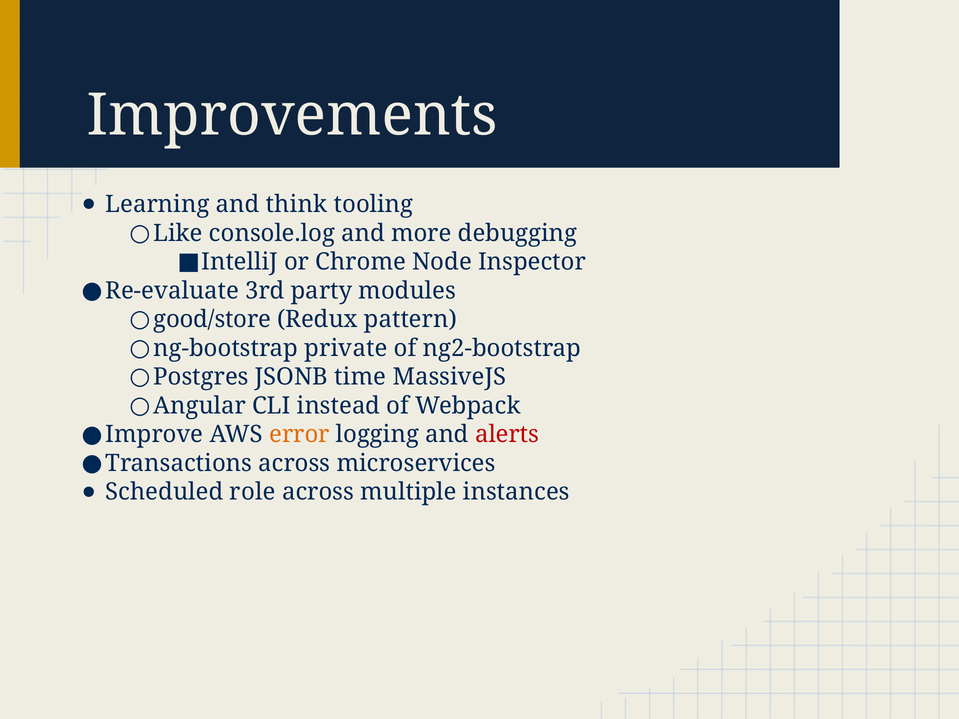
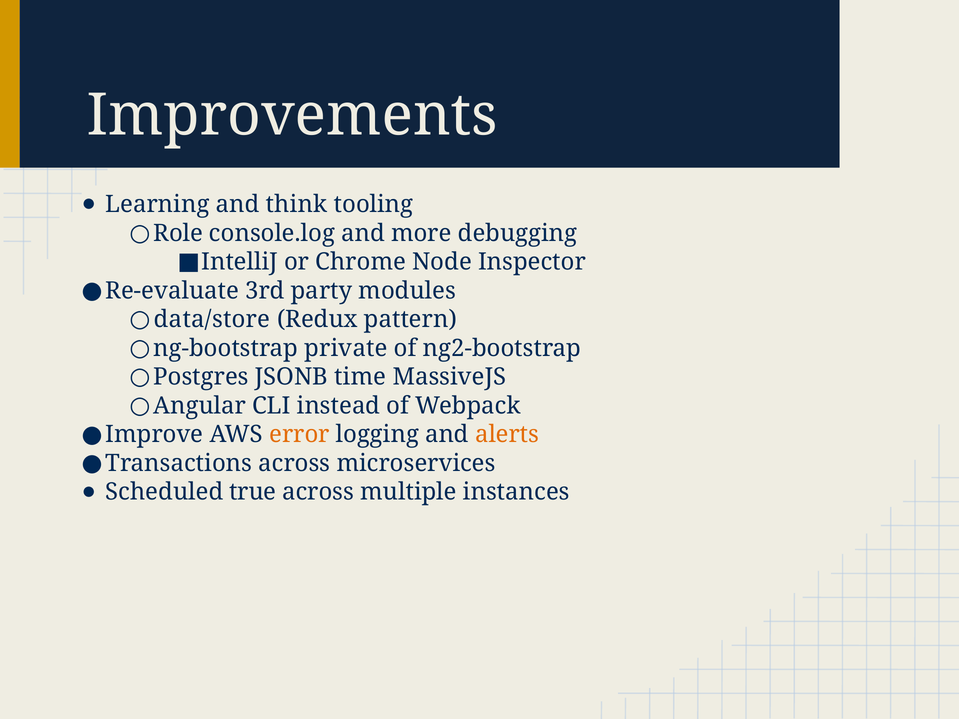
Like: Like -> Role (178, 233)
good/store: good/store -> data/store (212, 320)
alerts colour: red -> orange (507, 435)
role: role -> true (253, 492)
